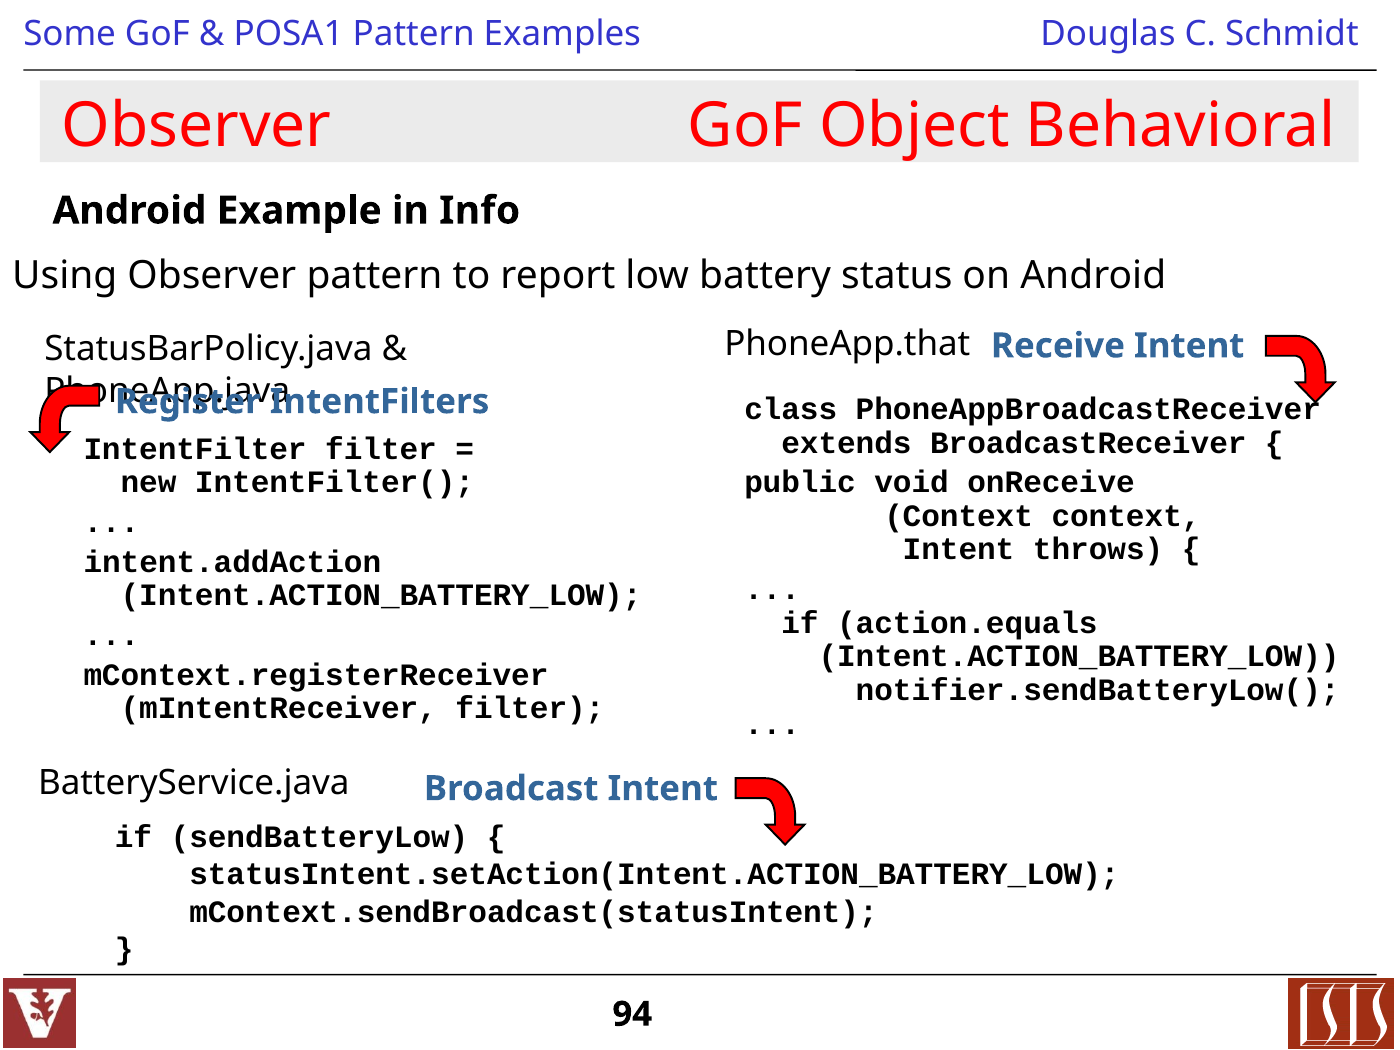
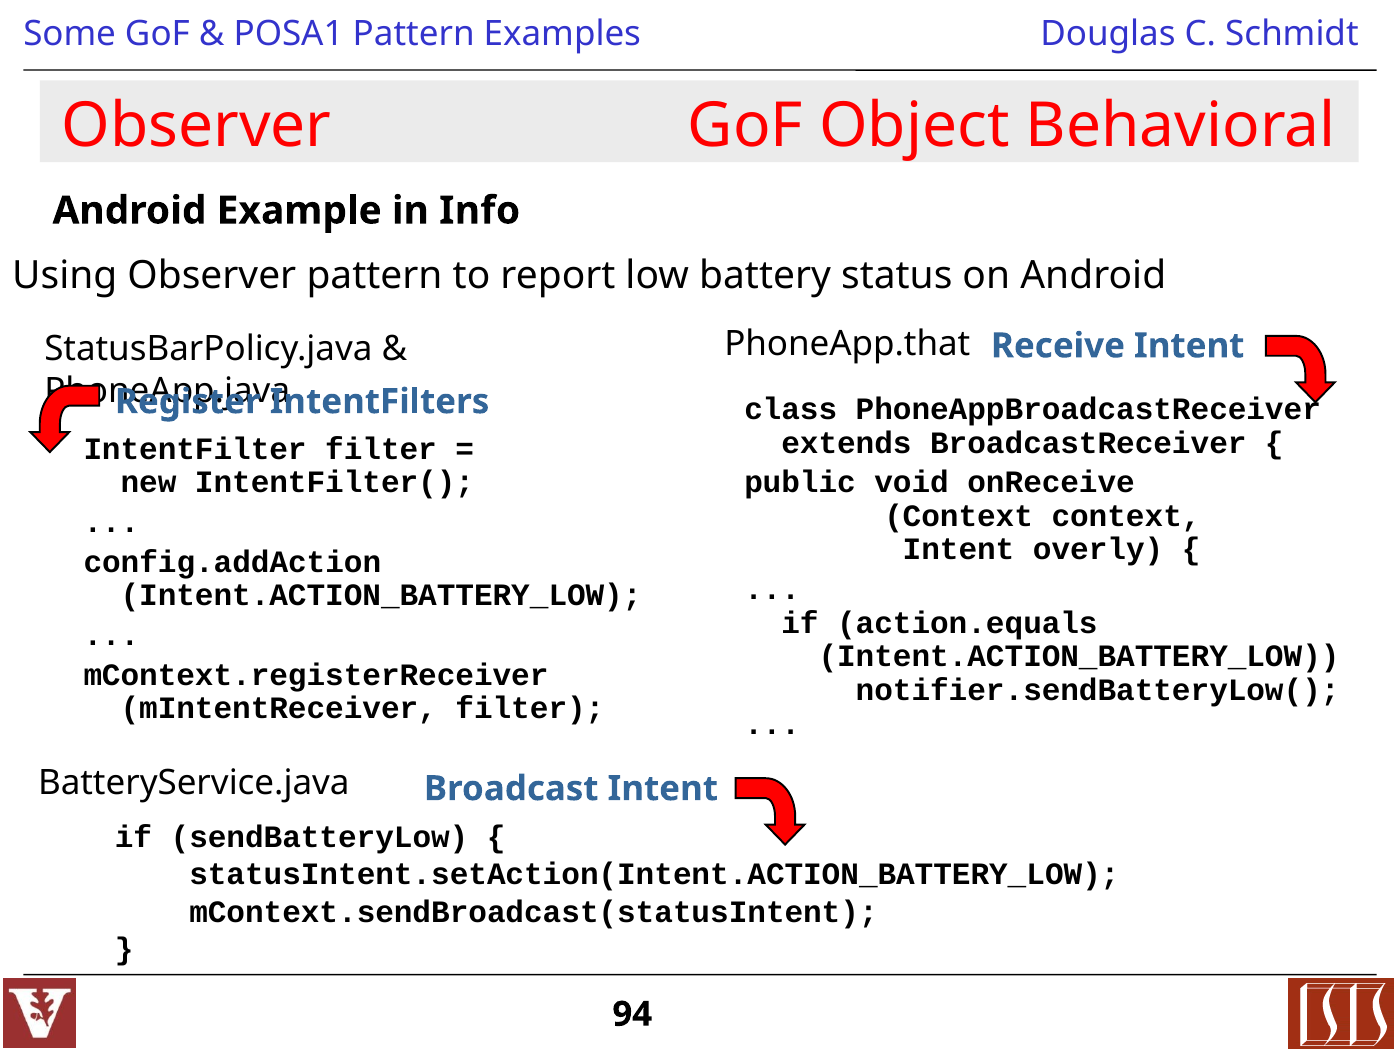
throws: throws -> overly (1098, 550)
intent.addAction: intent.addAction -> config.addAction (232, 562)
